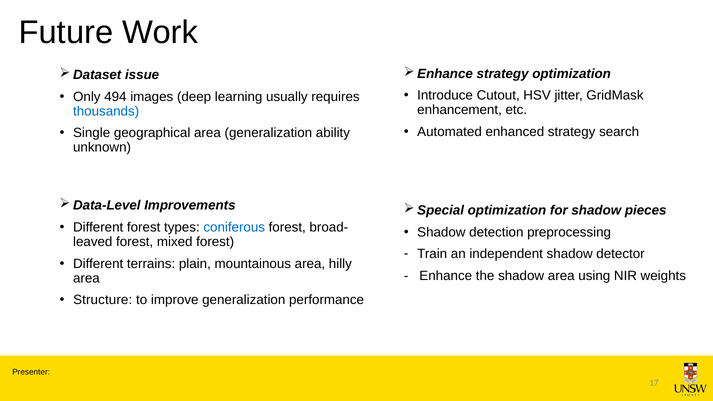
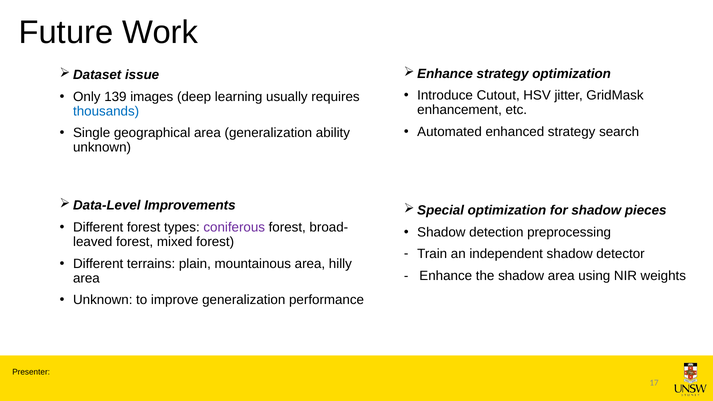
494: 494 -> 139 (115, 97)
coniferous colour: blue -> purple (234, 227)
Structure: Structure -> Unknown (103, 300)
